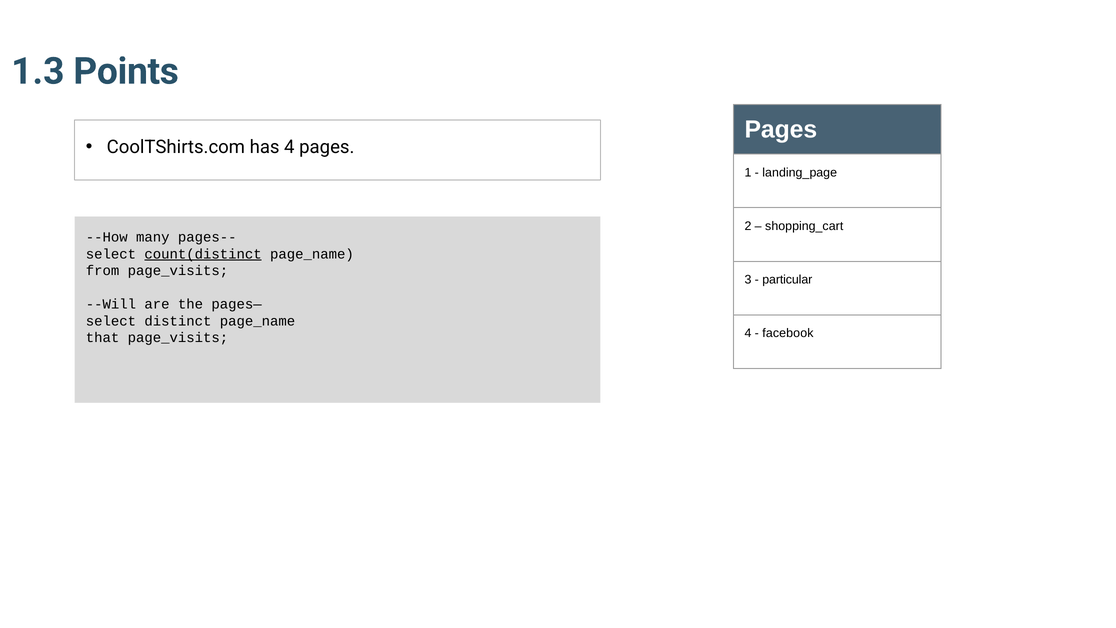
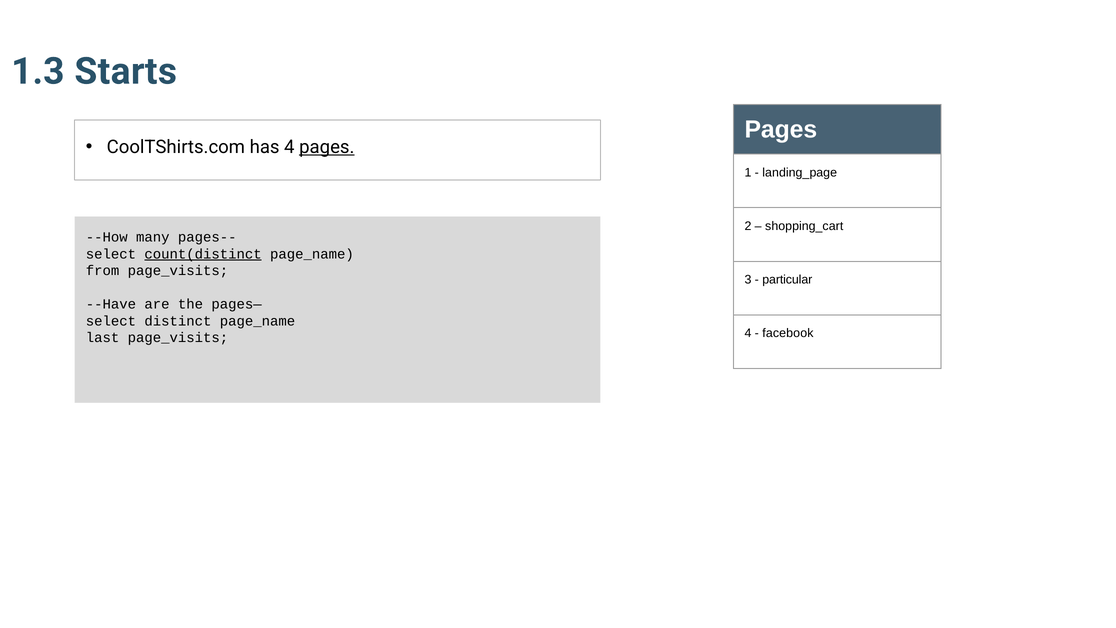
Points: Points -> Starts (126, 71)
pages underline: none -> present (327, 147)
--Will: --Will -> --Have (111, 304)
that: that -> last (103, 338)
